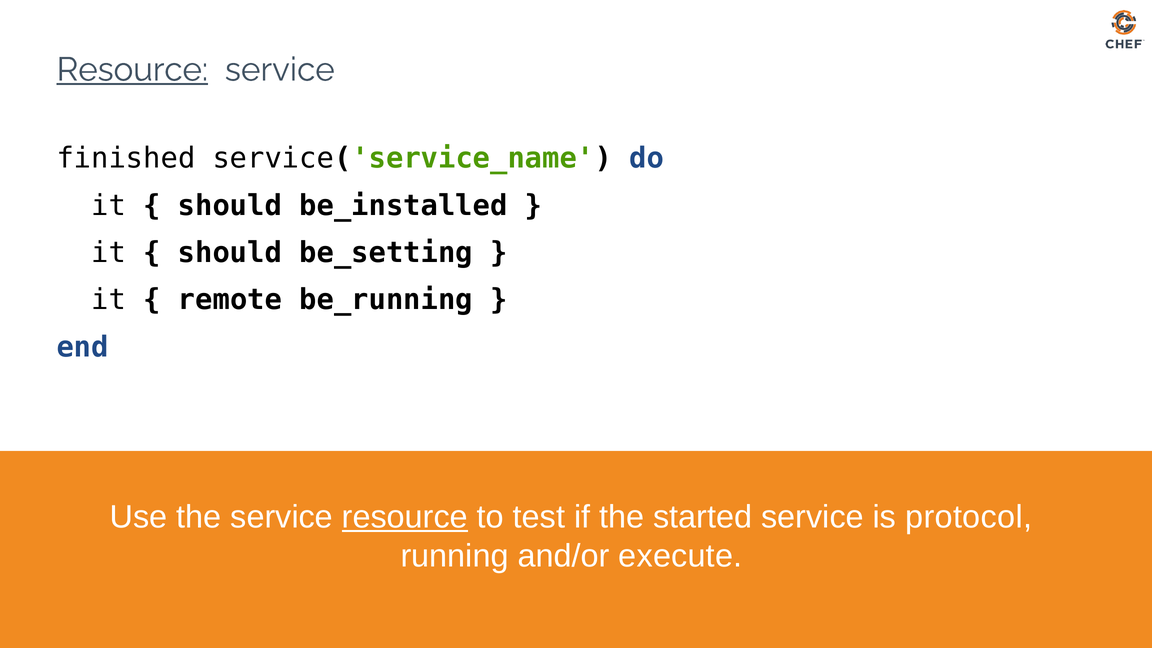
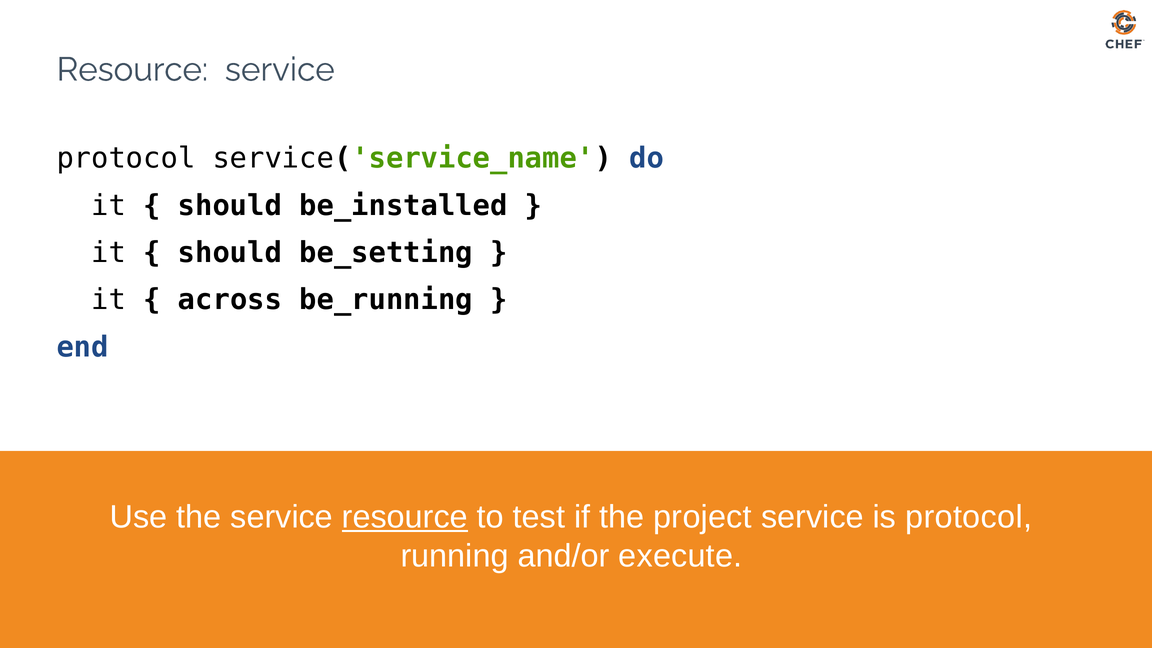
Resource underline: present -> none (132, 70)
finished: finished -> protocol (126, 158)
remote: remote -> across (230, 300)
started: started -> project (703, 517)
